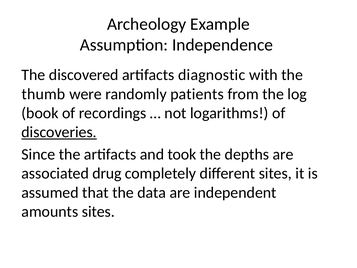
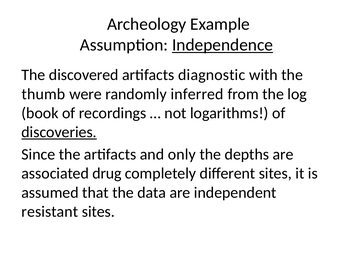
Independence underline: none -> present (223, 45)
patients: patients -> inferred (197, 94)
took: took -> only (182, 154)
amounts: amounts -> resistant (50, 211)
